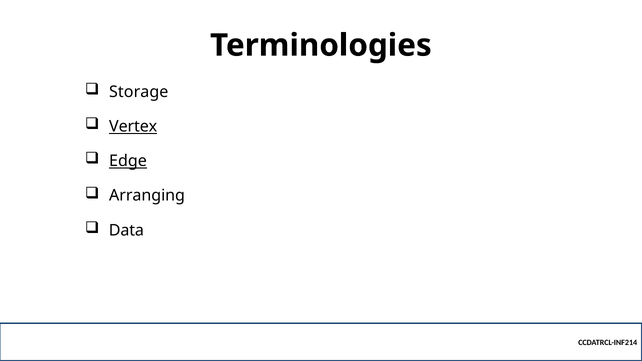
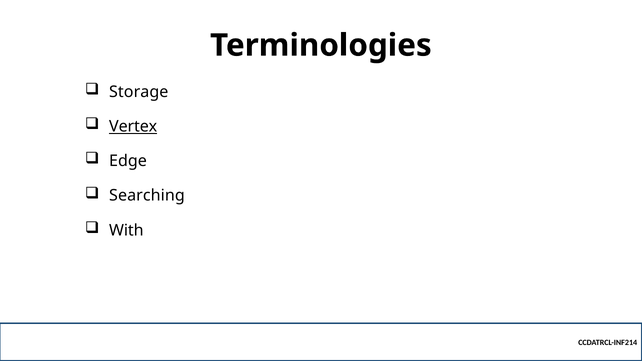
Edge underline: present -> none (128, 161)
Arranging: Arranging -> Searching (147, 196)
Data: Data -> With (126, 230)
